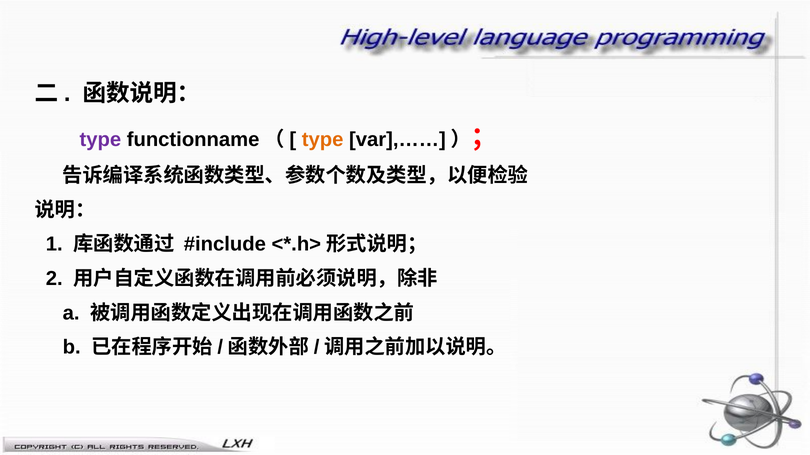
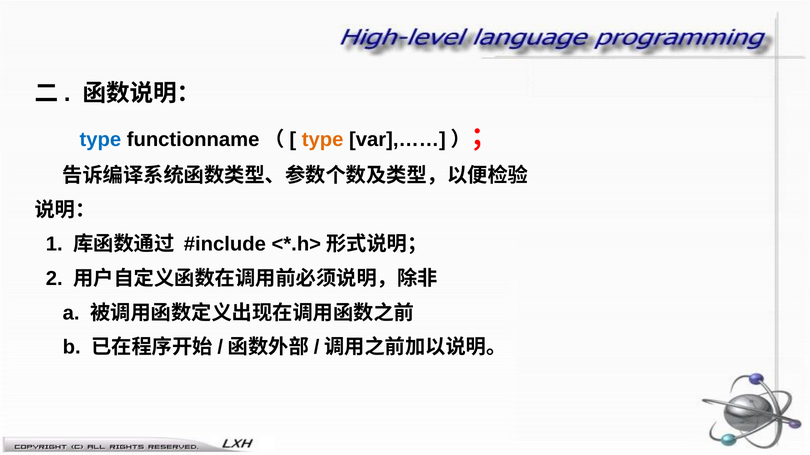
type colour: purple -> blue (100, 140)
